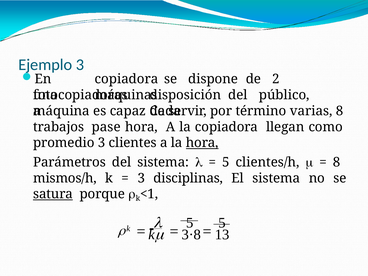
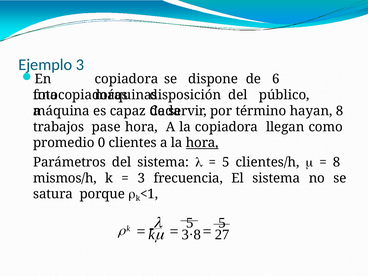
2: 2 -> 6 (276, 79)
varias: varias -> hayan (311, 111)
promedio 3: 3 -> 0 (102, 143)
disciplinas: disciplinas -> frecuencia (188, 178)
satura underline: present -> none (53, 194)
13: 13 -> 27 (222, 234)
